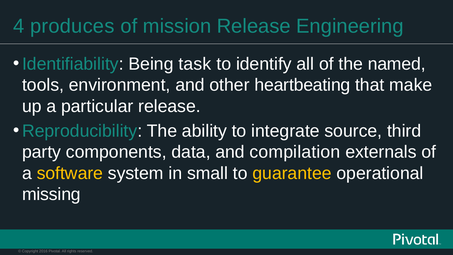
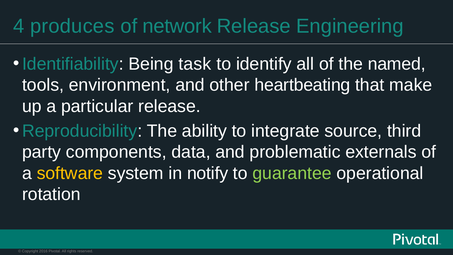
mission: mission -> network (177, 26)
compilation: compilation -> problematic (295, 152)
small: small -> notify (208, 173)
guarantee colour: yellow -> light green (292, 173)
missing: missing -> rotation (51, 194)
